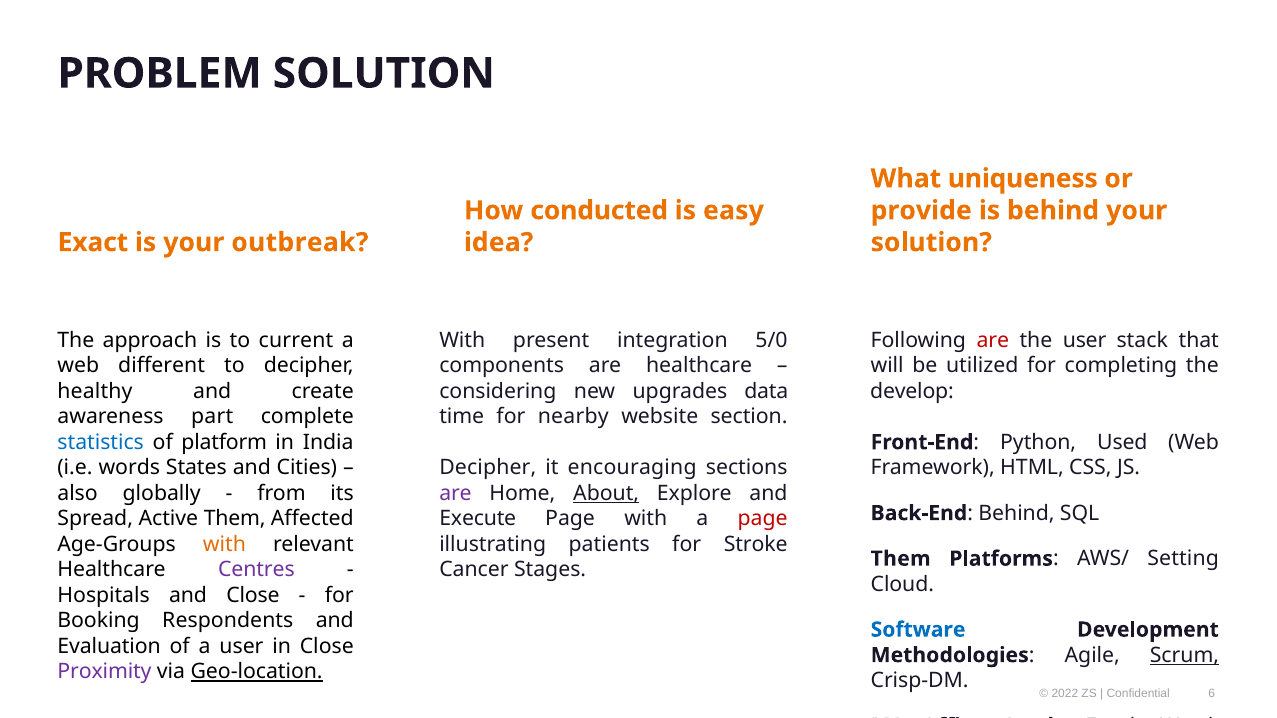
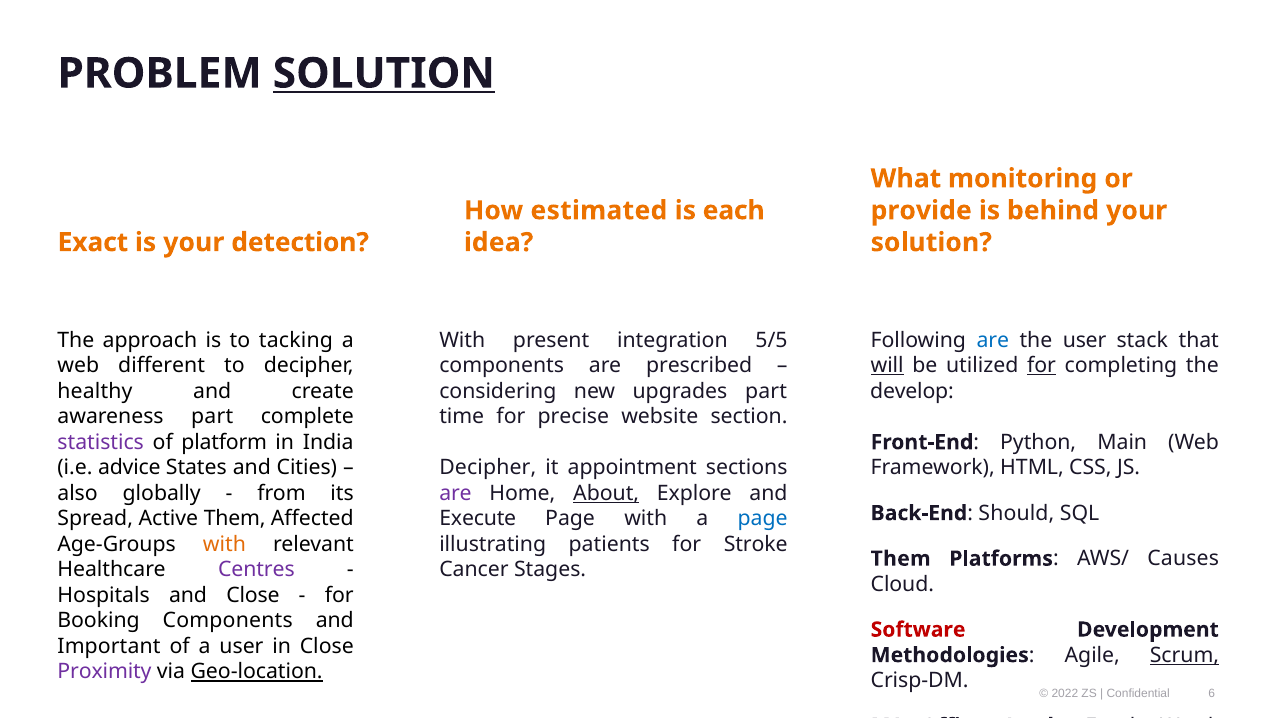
SOLUTION underline: none -> present (384, 74)
uniqueness: uniqueness -> monitoring (1023, 179)
conducted: conducted -> estimated (599, 211)
easy: easy -> each (734, 211)
outbreak: outbreak -> detection (300, 243)
current: current -> tacking (296, 340)
5/0: 5/0 -> 5/5 (772, 340)
are colour: red -> blue (993, 340)
are healthcare: healthcare -> prescribed (699, 366)
will underline: none -> present (887, 366)
for underline: none -> present (1041, 366)
upgrades data: data -> part (766, 391)
nearby: nearby -> precise (573, 417)
statistics colour: blue -> purple (101, 442)
Used: Used -> Main (1122, 442)
words: words -> advice (129, 468)
encouraging: encouraging -> appointment (632, 468)
Back-End Behind: Behind -> Should (1016, 513)
page colour: red -> blue (763, 519)
Setting: Setting -> Causes (1183, 559)
Booking Respondents: Respondents -> Components (228, 621)
Software colour: blue -> red (918, 630)
Evaluation: Evaluation -> Important (109, 647)
